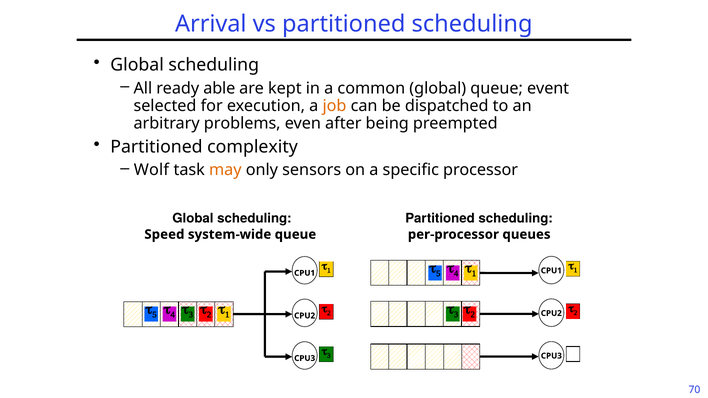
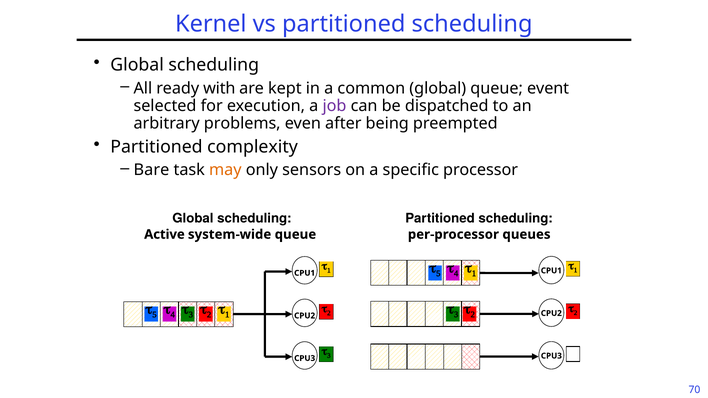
Arrival: Arrival -> Kernel (211, 24)
able: able -> with (219, 88)
job colour: orange -> purple (334, 106)
Wolf: Wolf -> Bare (151, 170)
Speed: Speed -> Active (164, 235)
